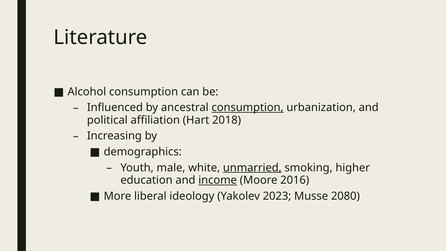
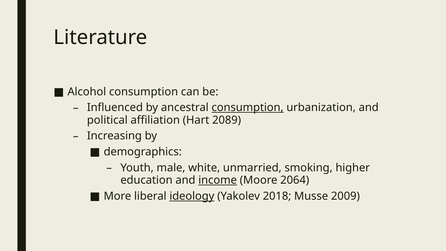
2018: 2018 -> 2089 (227, 120)
unmarried underline: present -> none (252, 168)
2016: 2016 -> 2064 (295, 180)
ideology underline: none -> present (192, 196)
2023: 2023 -> 2018 (277, 196)
2080: 2080 -> 2009 (345, 196)
